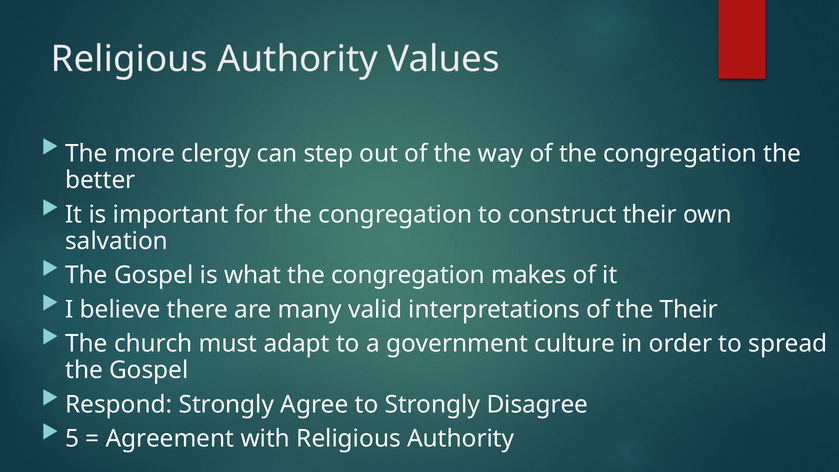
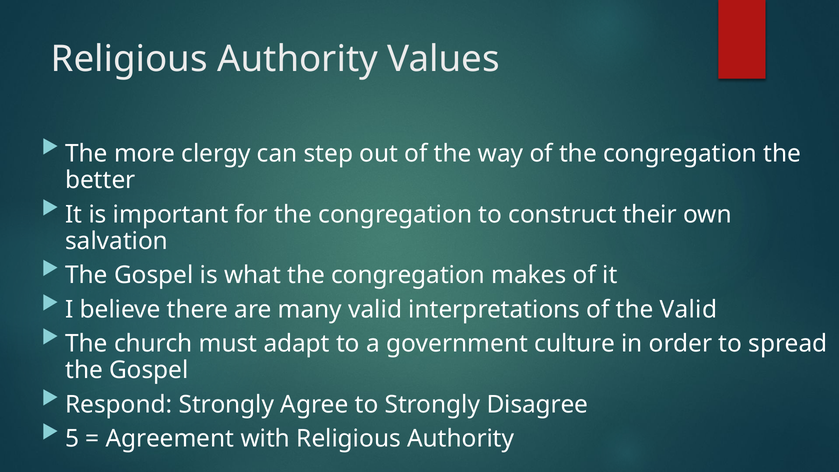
the Their: Their -> Valid (689, 309)
